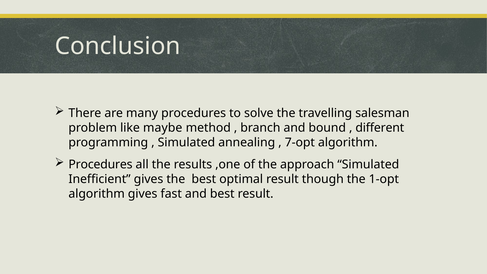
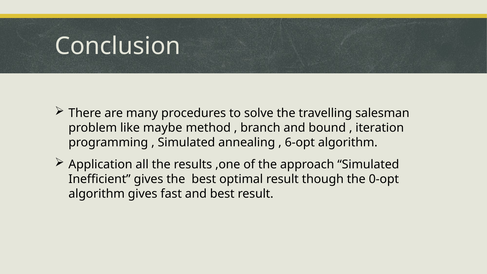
different: different -> iteration (380, 128)
7-opt: 7-opt -> 6-opt (300, 142)
Procedures: Procedures -> Application (100, 165)
1-opt: 1-opt -> 0-opt (384, 179)
